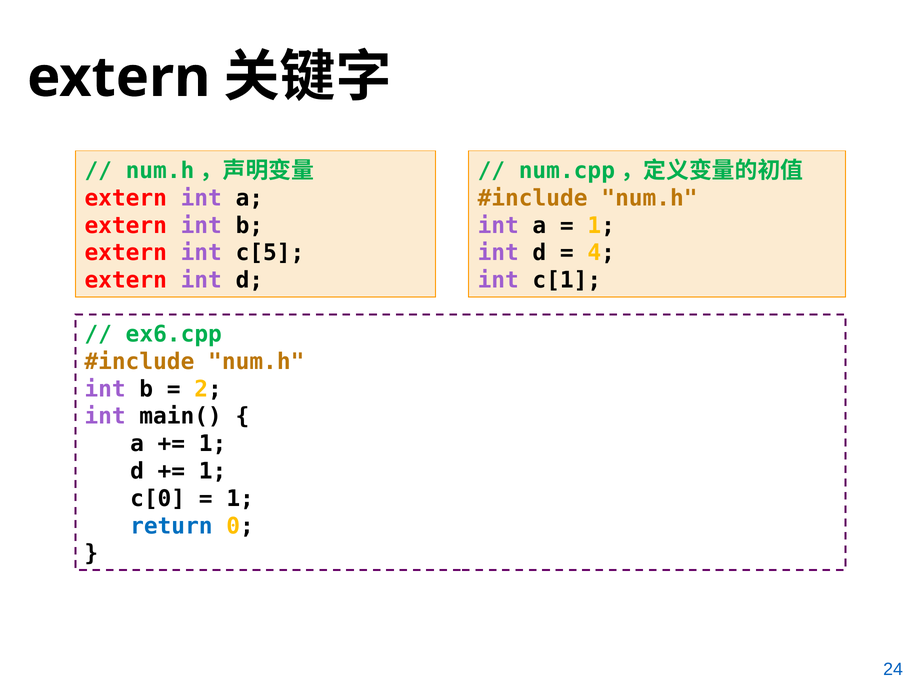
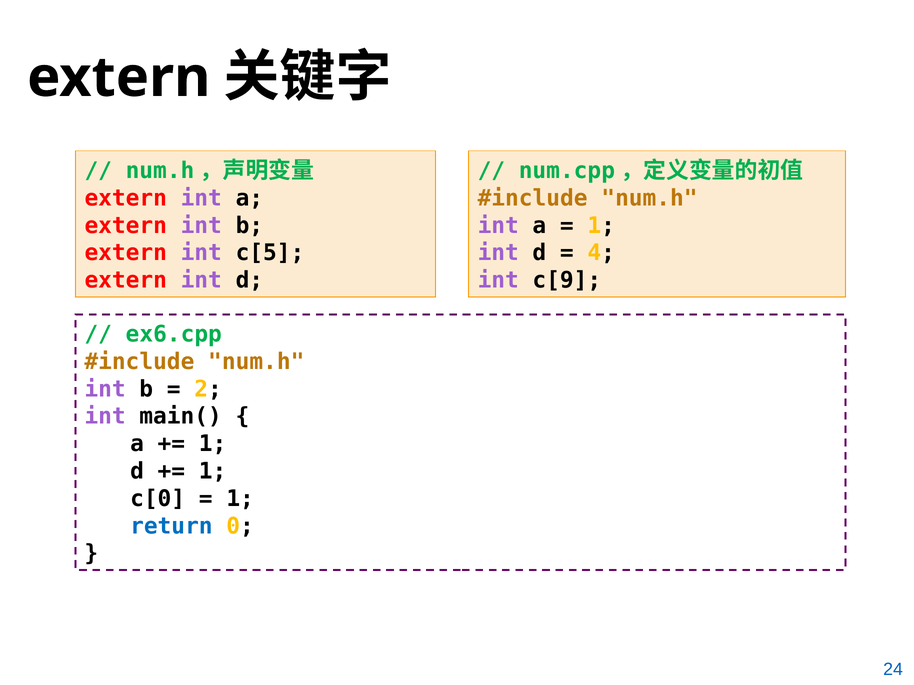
c[1: c[1 -> c[9 (567, 281)
